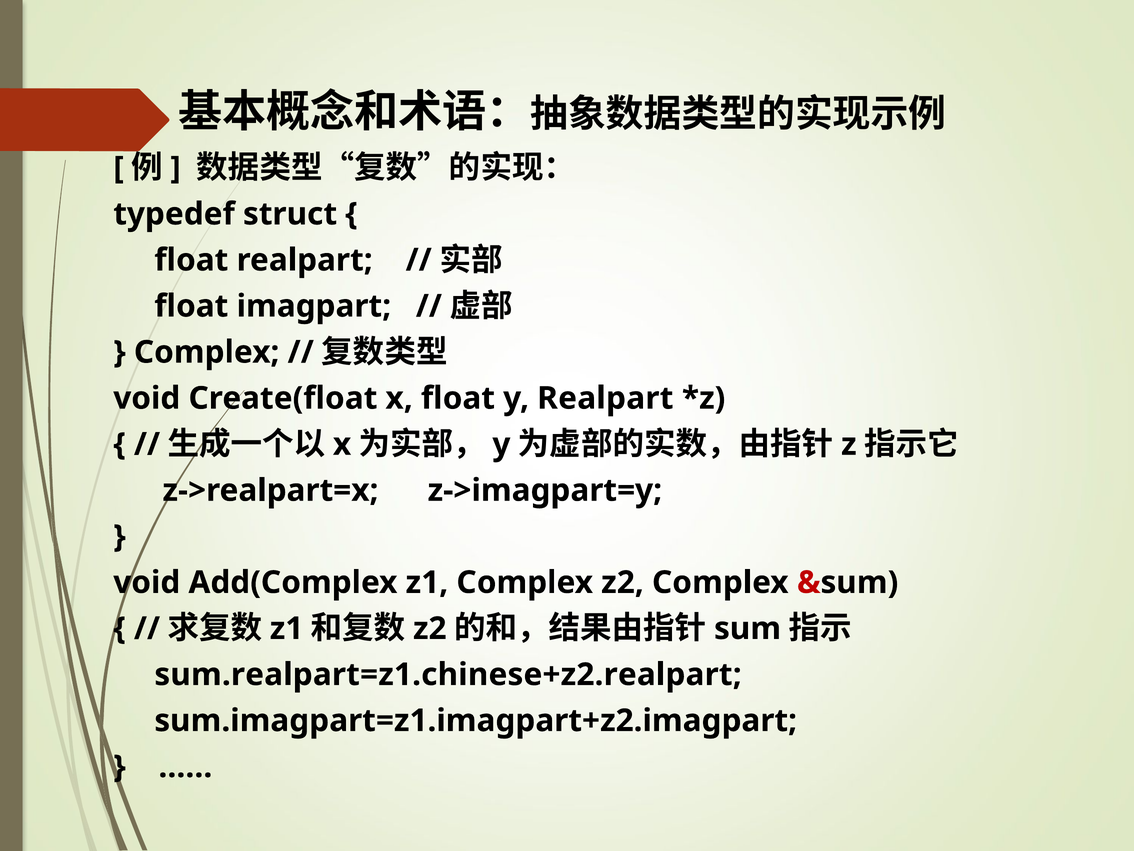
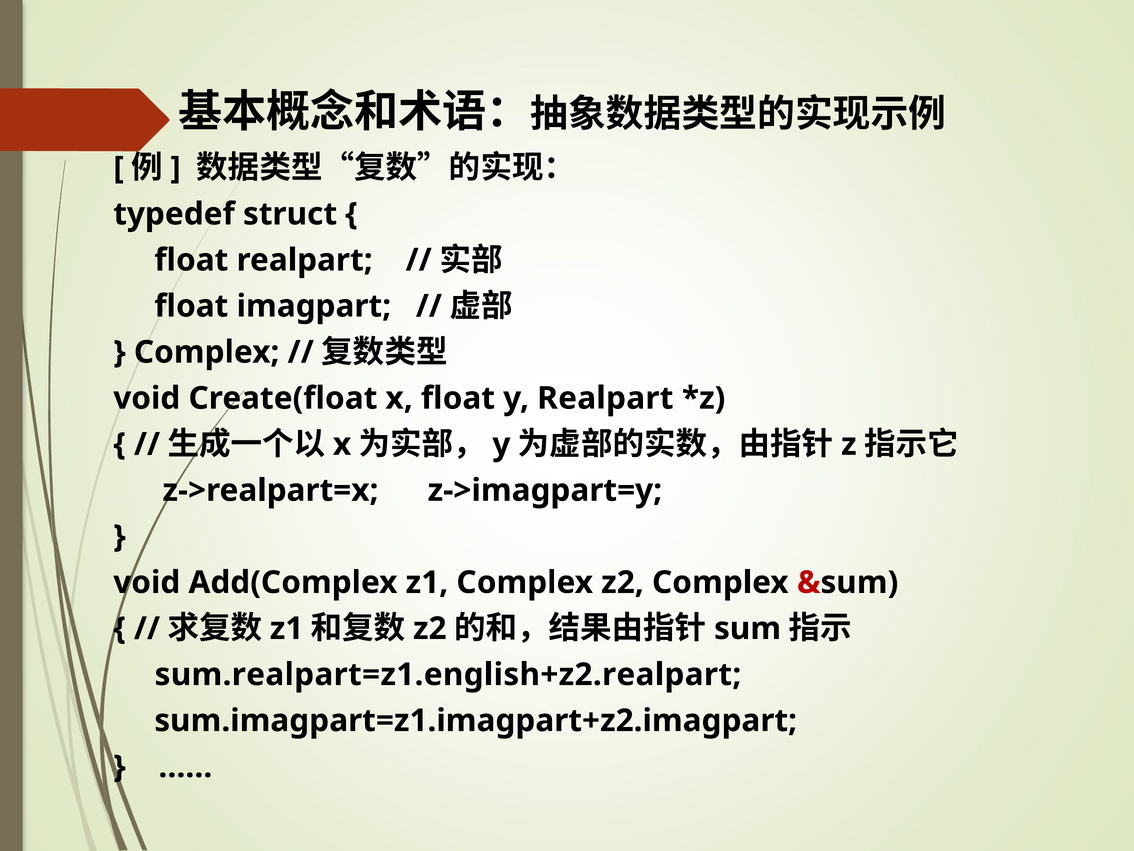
sum.realpart=z1.chinese+z2.realpart: sum.realpart=z1.chinese+z2.realpart -> sum.realpart=z1.english+z2.realpart (448, 674)
